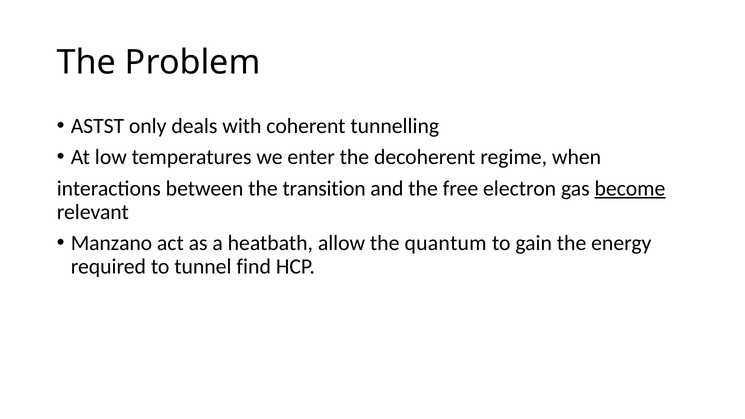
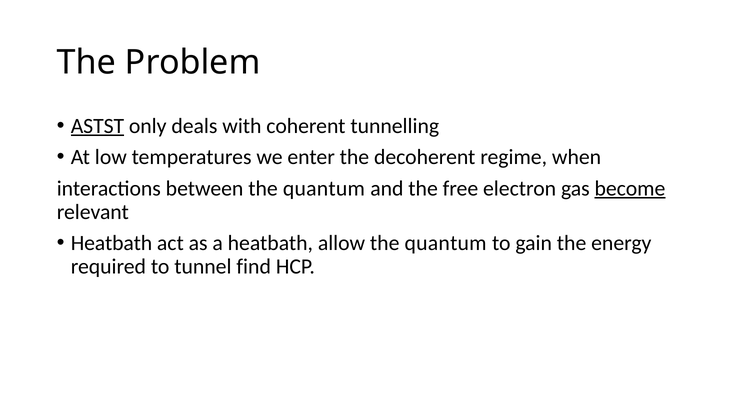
ASTST underline: none -> present (97, 126)
between the transition: transition -> quantum (324, 188)
Manzano: Manzano -> Heatbath (111, 243)
